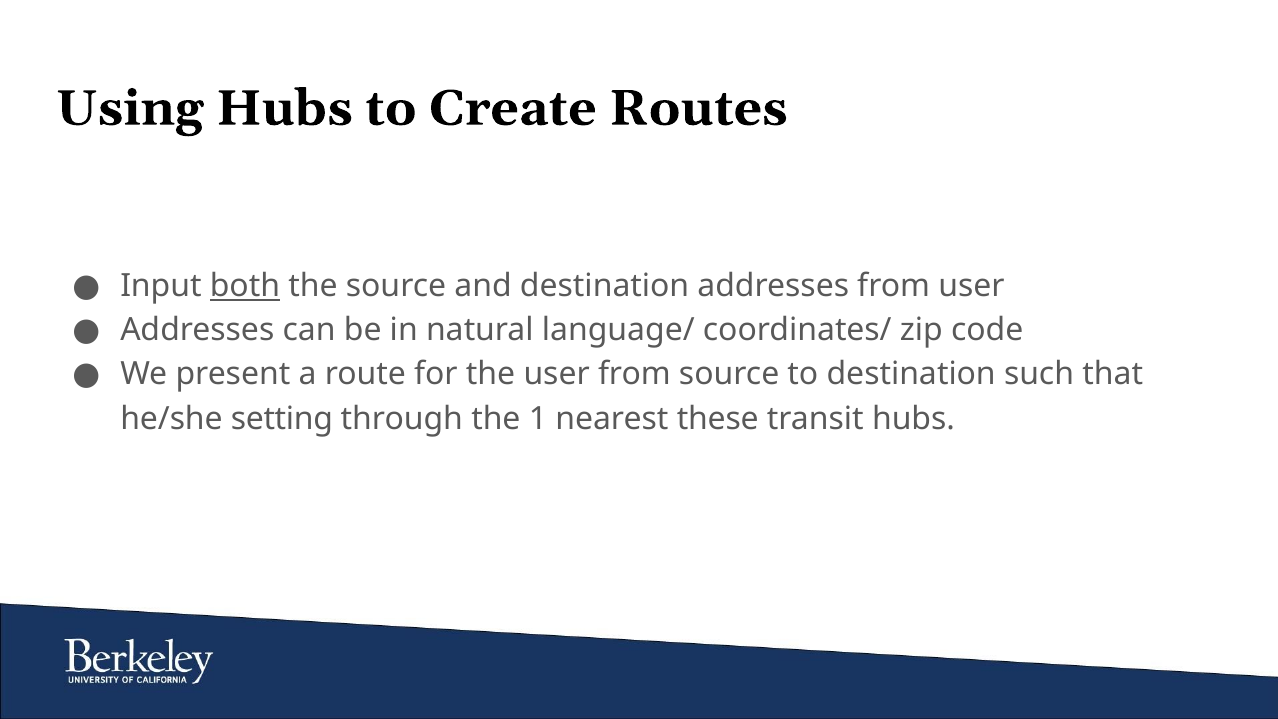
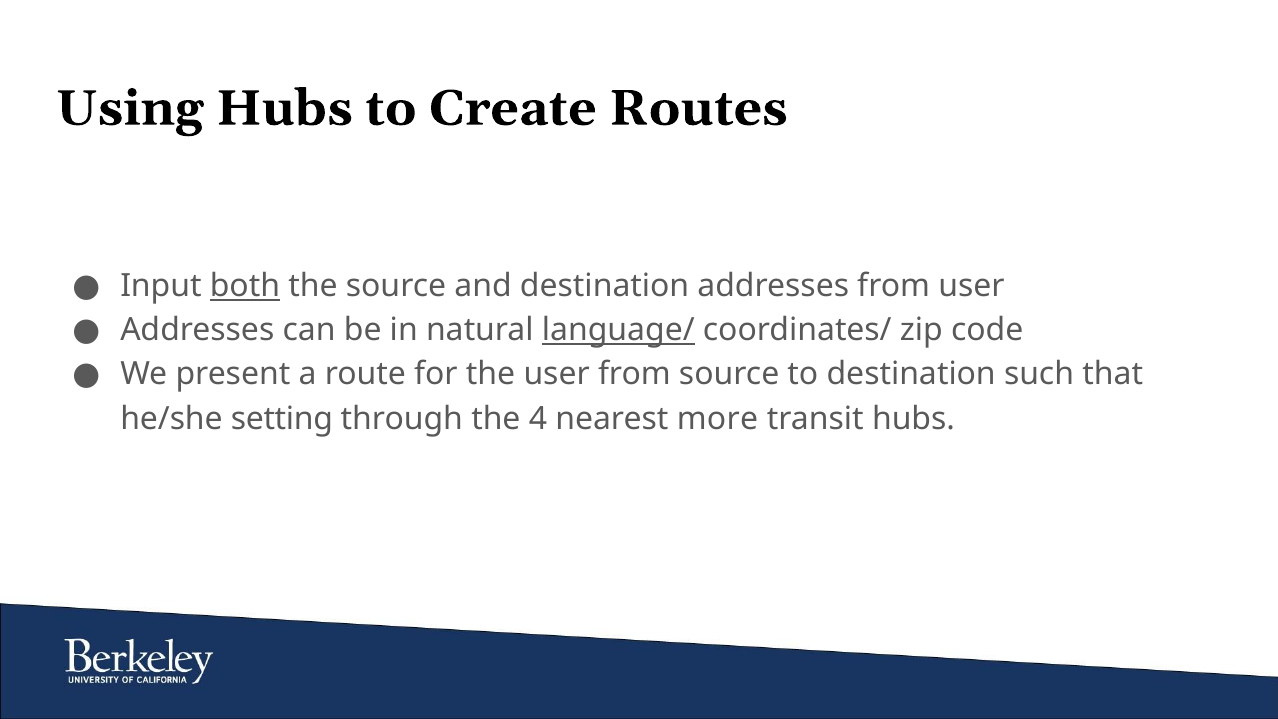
language/ underline: none -> present (618, 330)
1: 1 -> 4 (538, 418)
these: these -> more (717, 418)
